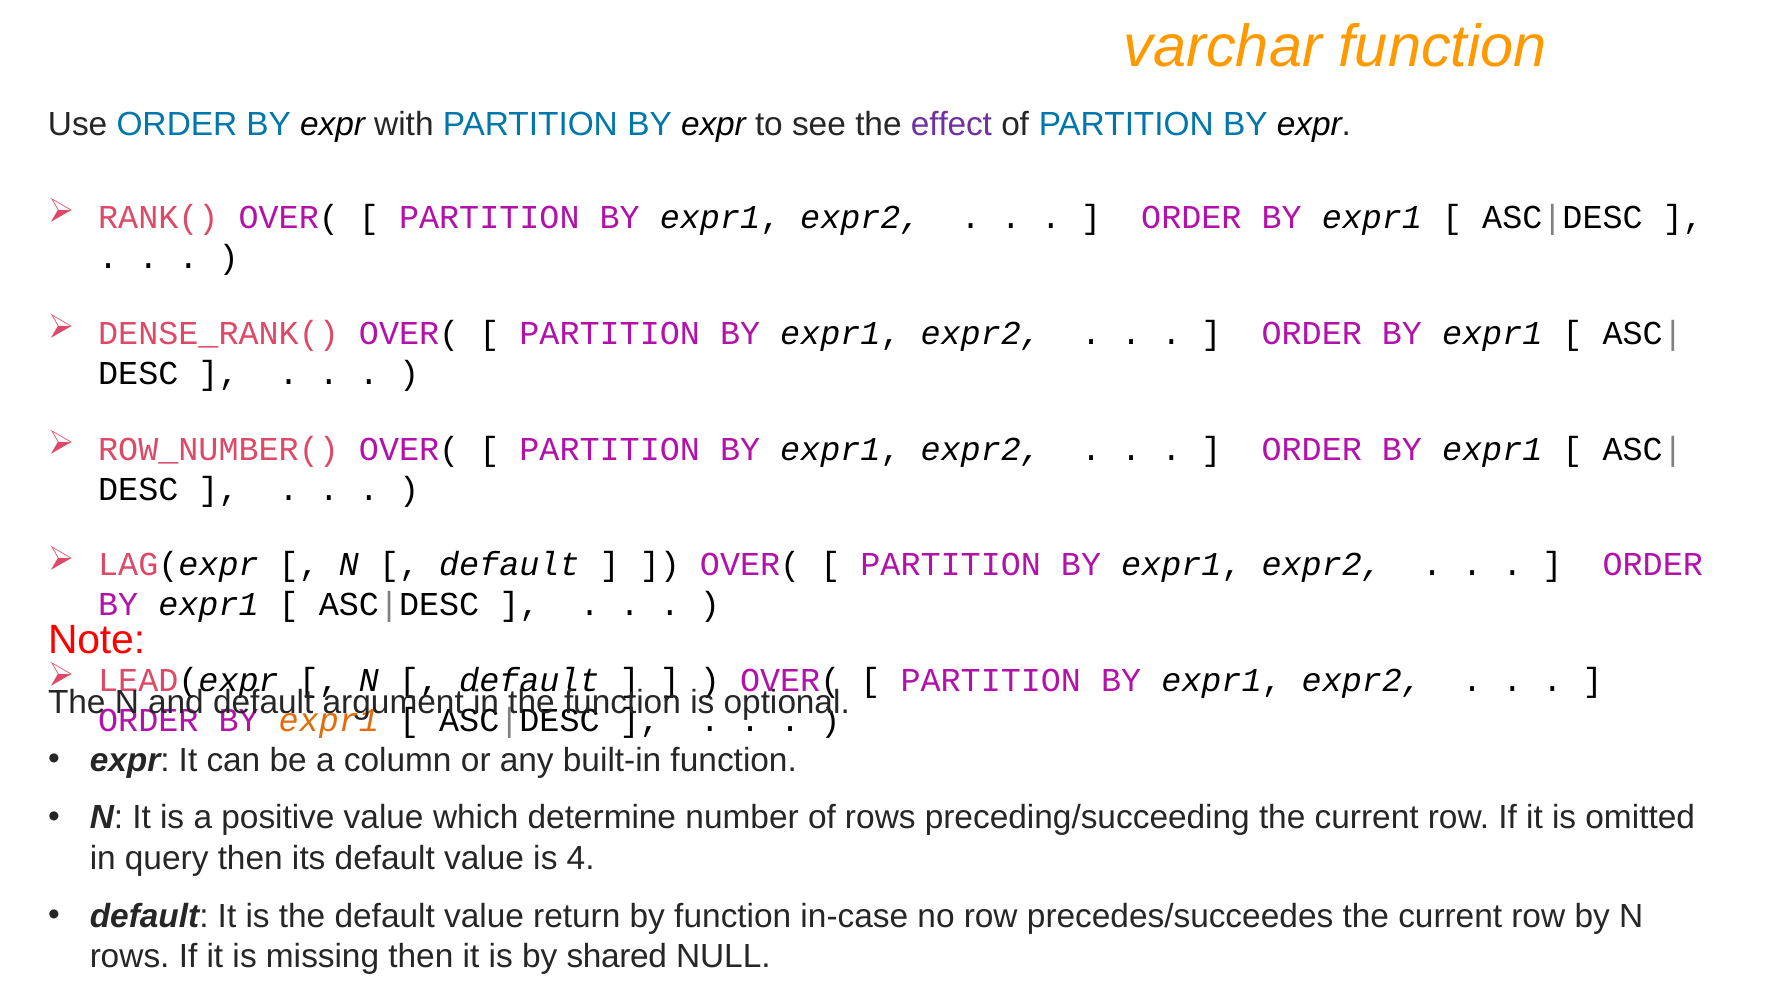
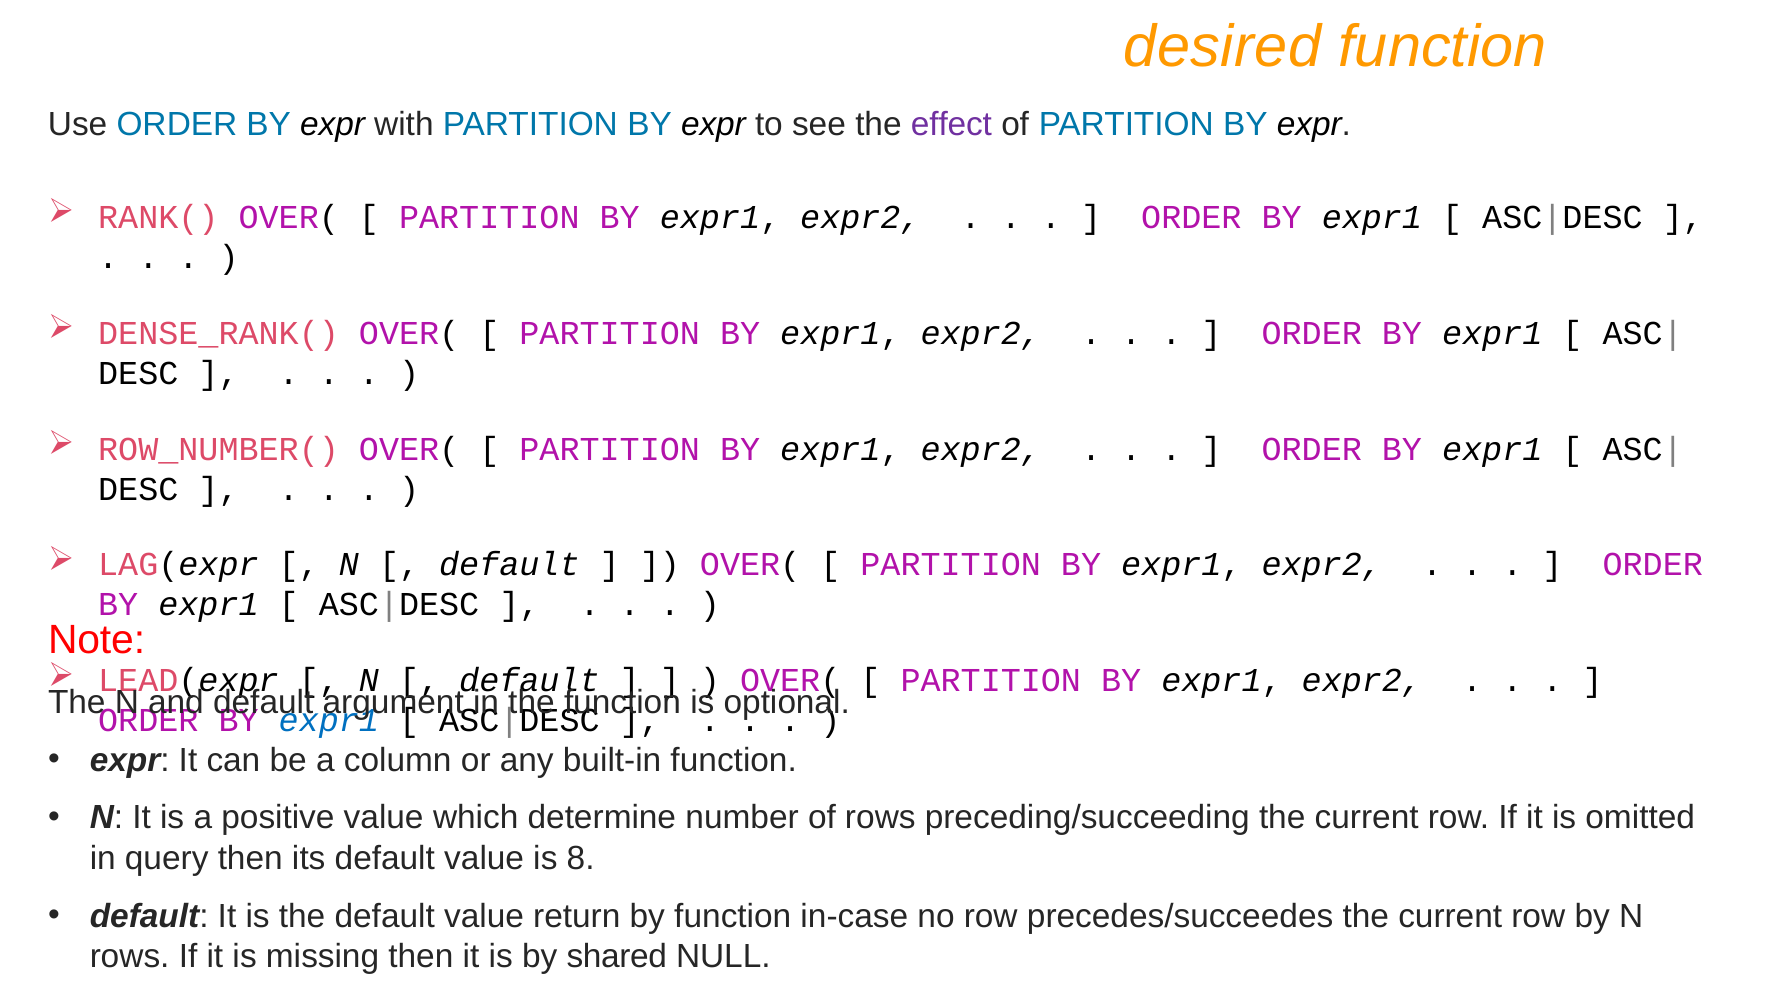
varchar: varchar -> desired (1223, 46)
expr1 colour: orange -> blue (329, 721)
4: 4 -> 8 (581, 858)
